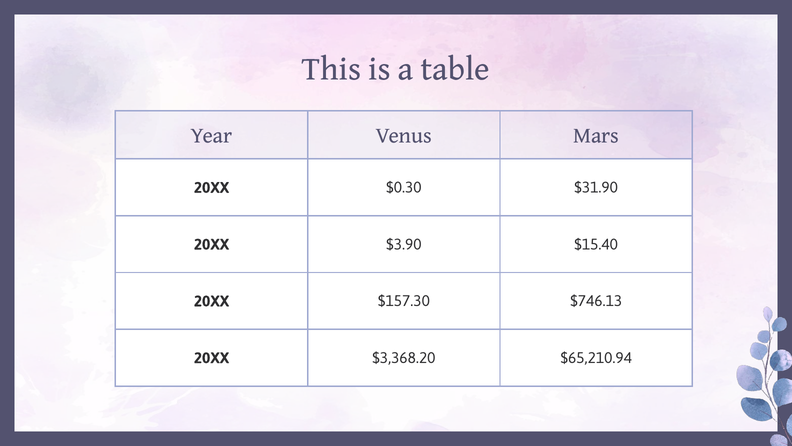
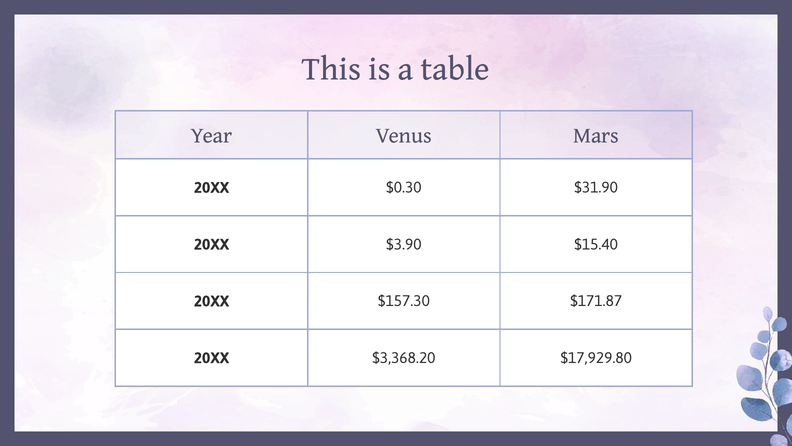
$746.13: $746.13 -> $171.87 (596, 301)
$65,210.94: $65,210.94 -> $17,929.80 (596, 358)
